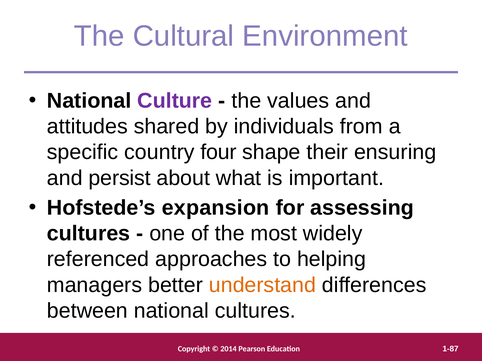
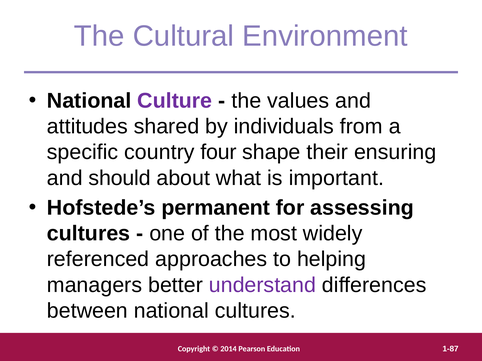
persist: persist -> should (120, 178)
expansion: expansion -> permanent (216, 208)
understand colour: orange -> purple (262, 285)
